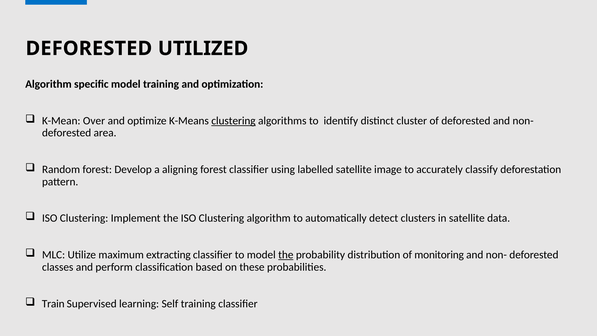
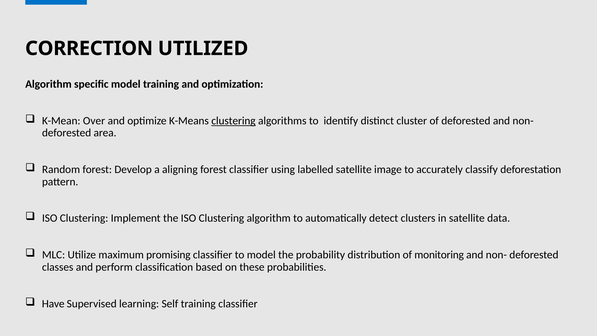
DEFORESTED: DEFORESTED -> CORRECTION (89, 48)
extracting: extracting -> promising (168, 255)
the underline: present -> none (286, 255)
Train: Train -> Have (53, 303)
